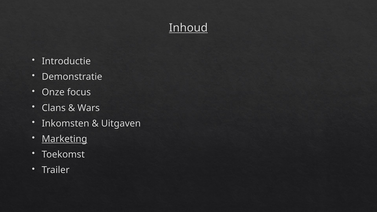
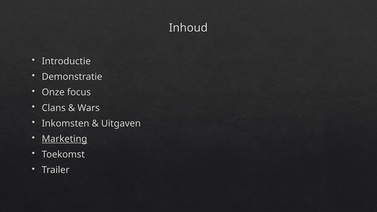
Inhoud underline: present -> none (188, 28)
